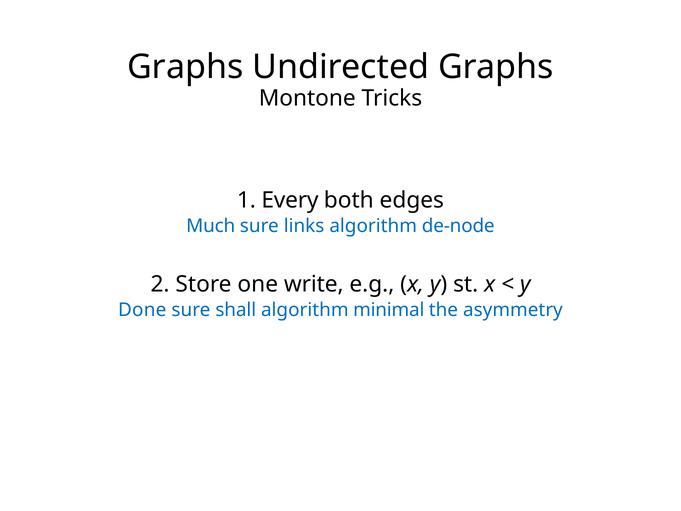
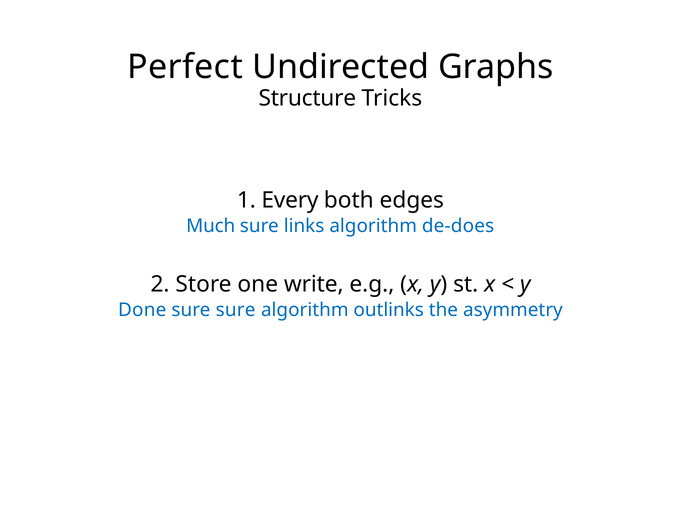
Graphs: Graphs -> Perfect (185, 67)
Montone: Montone -> Structure (307, 98)
de-node: de-node -> de-does (458, 226)
sure shall: shall -> sure (236, 310)
minimal: minimal -> outlinks (389, 310)
